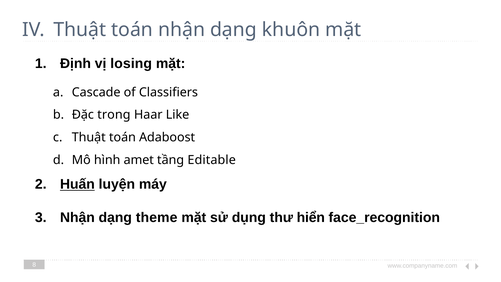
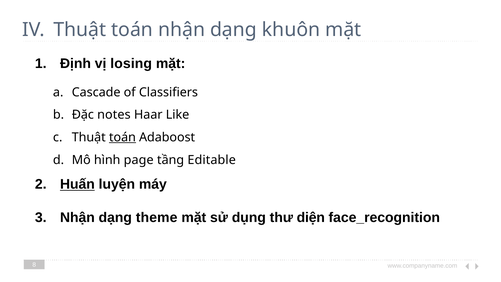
trong: trong -> notes (114, 115)
toán underline: none -> present (122, 137)
amet: amet -> page (139, 160)
hiển: hiển -> diện (311, 217)
